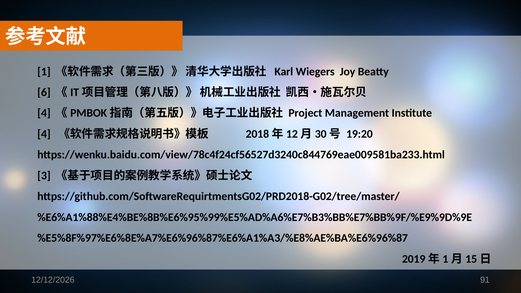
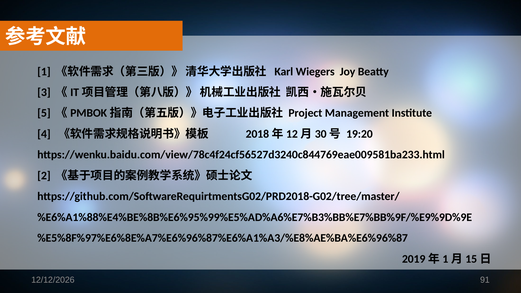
6: 6 -> 3 (44, 92)
4: 4 -> 5 (44, 113)
3: 3 -> 2 (44, 176)
